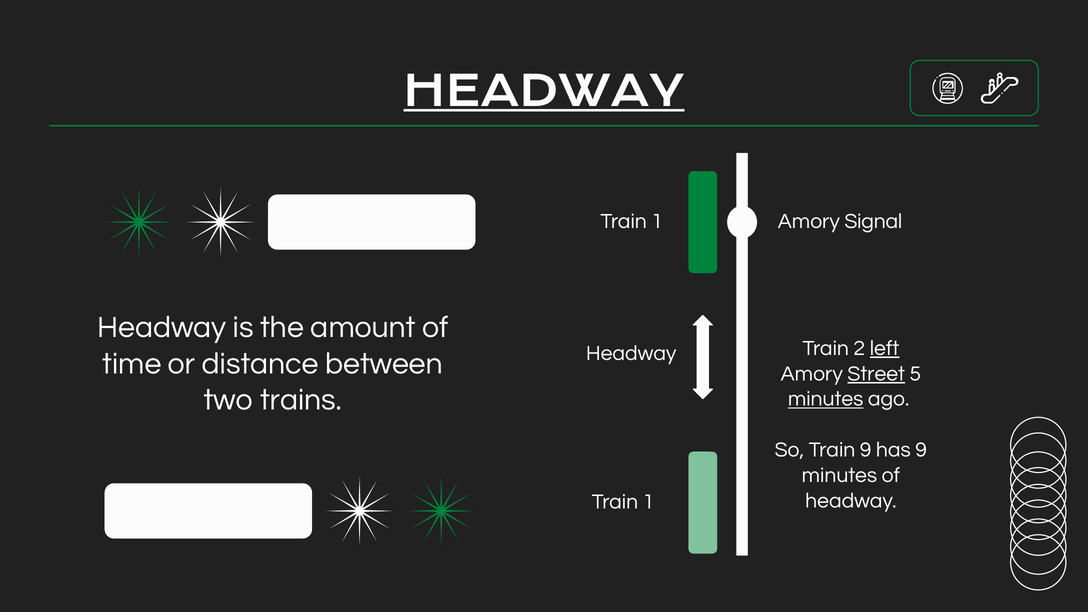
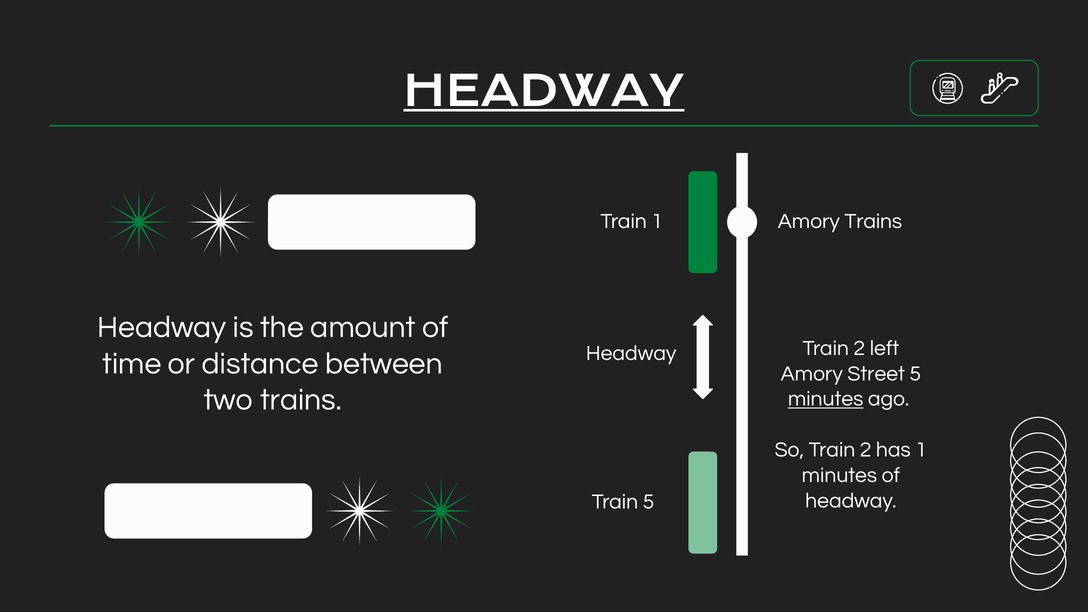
Amory Signal: Signal -> Trains (873, 221)
left underline: present -> none (885, 348)
Street underline: present -> none (876, 374)
So Train 9: 9 -> 2 (866, 450)
has 9: 9 -> 1 (921, 450)
1: 1 -> 5 (648, 502)
